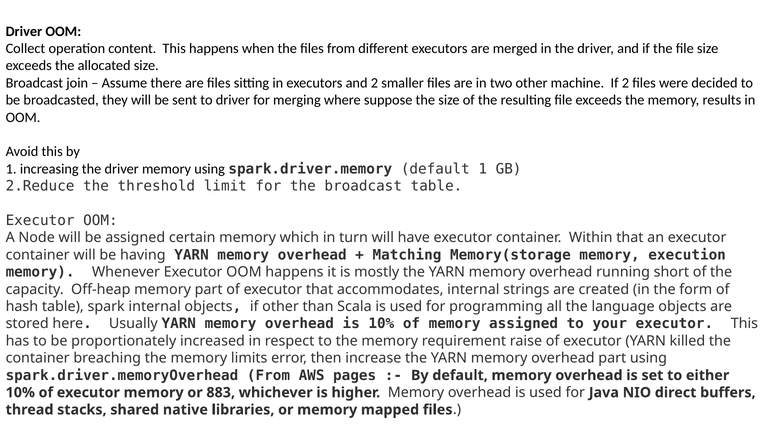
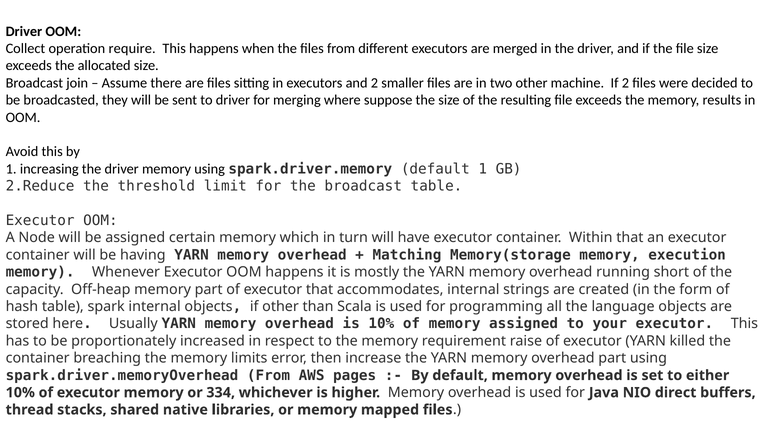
content: content -> require (132, 49)
883: 883 -> 334 (221, 392)
